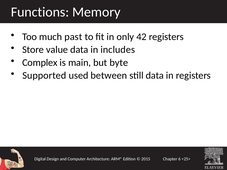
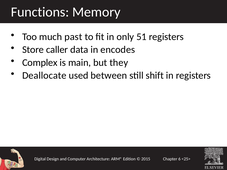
42: 42 -> 51 (141, 37)
value: value -> caller (57, 50)
includes: includes -> encodes (118, 50)
byte: byte -> they (119, 63)
Supported: Supported -> Deallocate (44, 76)
still data: data -> shift (155, 76)
